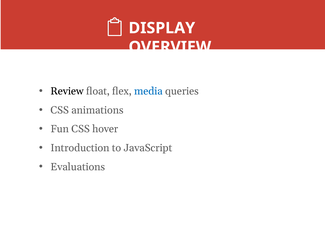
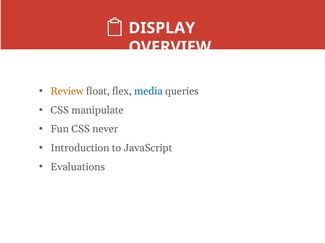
Review colour: black -> orange (67, 91)
animations: animations -> manipulate (97, 110)
hover: hover -> never (105, 129)
